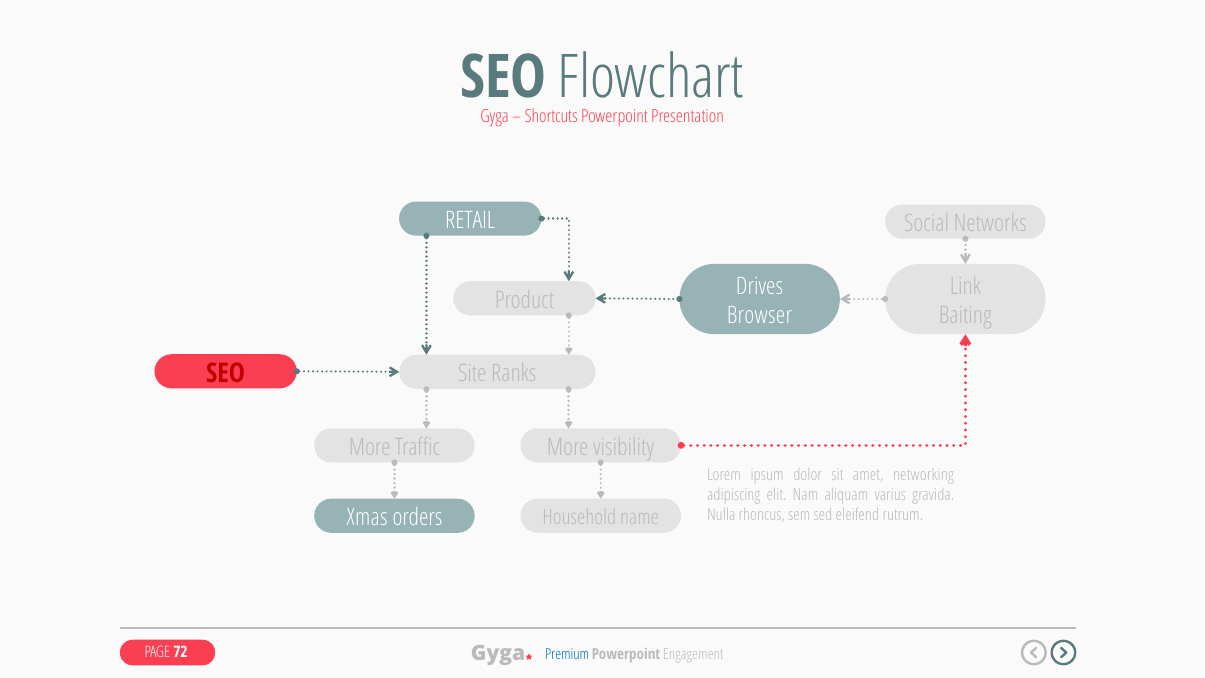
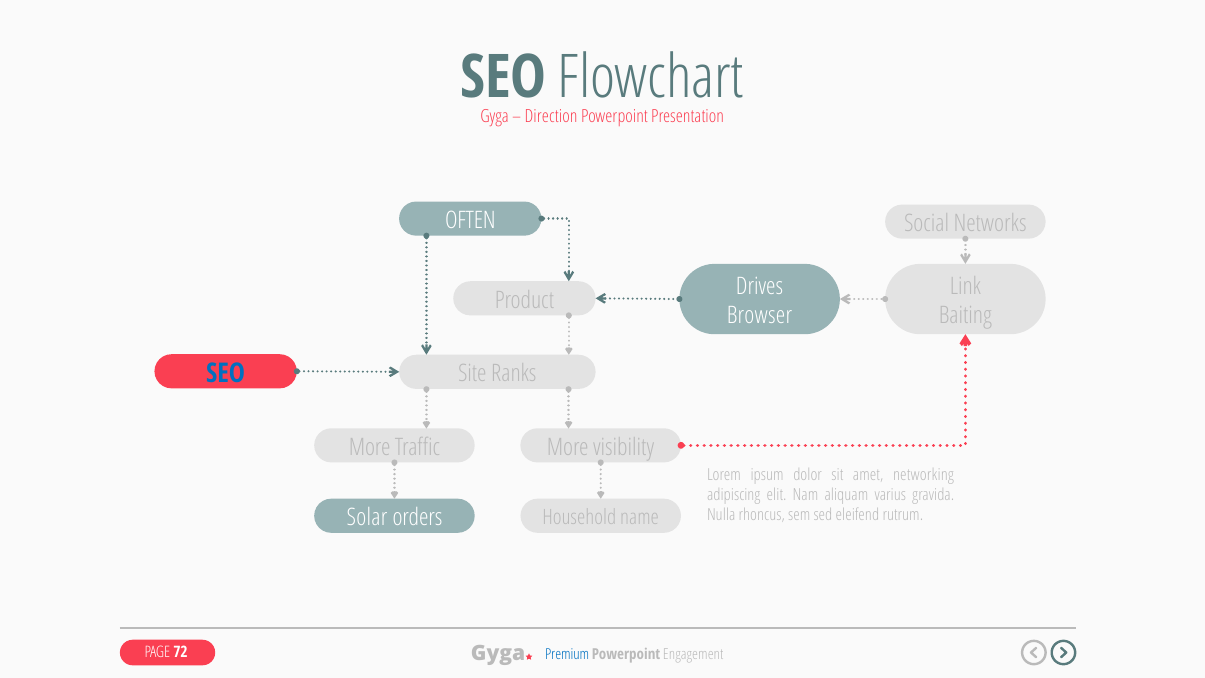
Shortcuts: Shortcuts -> Direction (551, 117)
RETAIL: RETAIL -> OFTEN (470, 220)
SEO colour: red -> blue (226, 373)
Xmas: Xmas -> Solar (367, 517)
